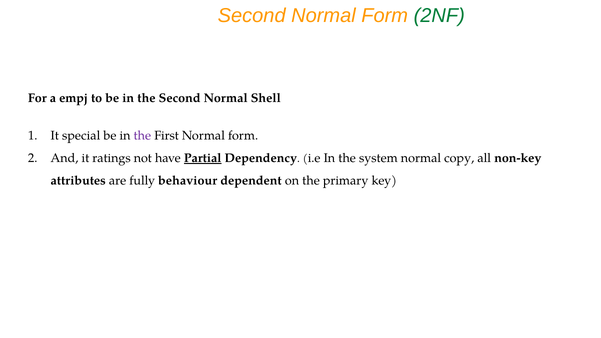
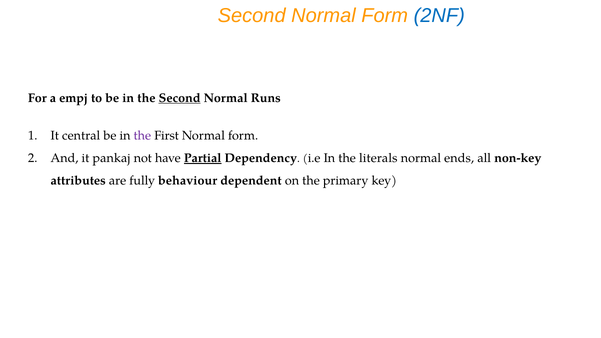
2NF colour: green -> blue (439, 16)
Second underline: none -> present (180, 98)
Shell: Shell -> Runs (266, 98)
special: special -> central (81, 136)
ratings: ratings -> pankaj (111, 158)
system: system -> literals (378, 158)
copy: copy -> ends (459, 158)
